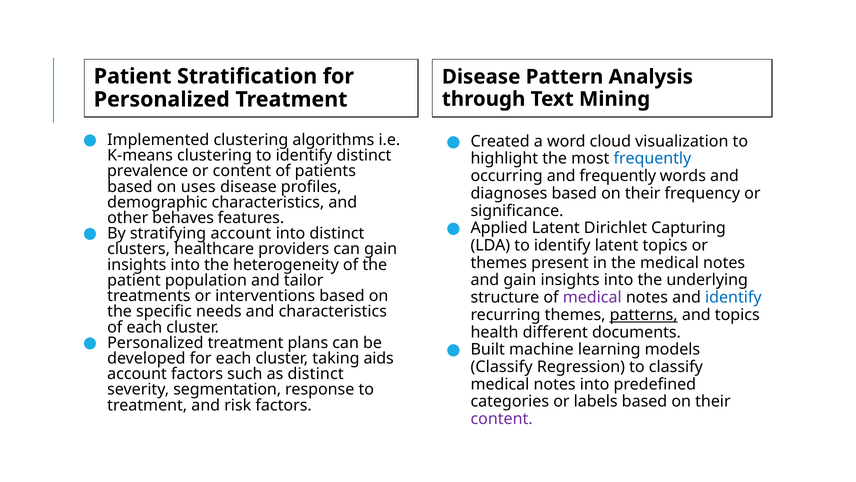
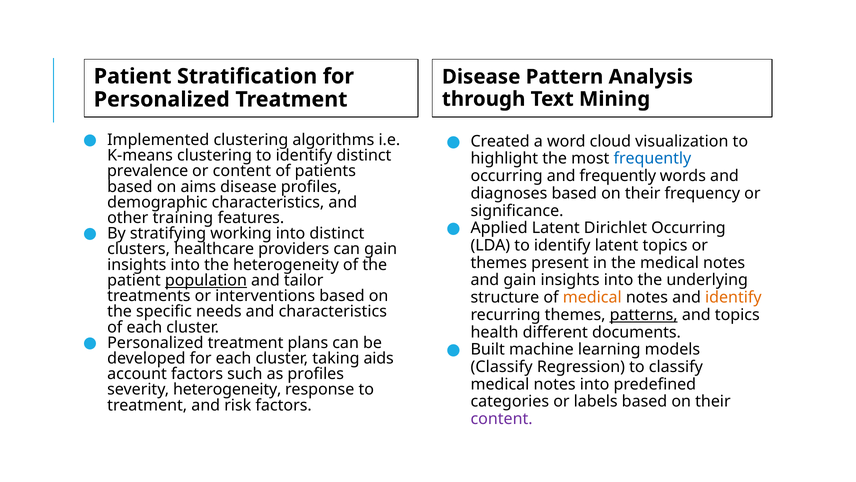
uses: uses -> aims (198, 187)
behaves: behaves -> training (183, 218)
Dirichlet Capturing: Capturing -> Occurring (688, 228)
stratifying account: account -> working (241, 233)
population underline: none -> present (206, 280)
medical colour: purple -> orange (592, 297)
identify colour: blue -> orange (733, 297)
as distinct: distinct -> profiles (316, 374)
severity segmentation: segmentation -> heterogeneity (227, 389)
